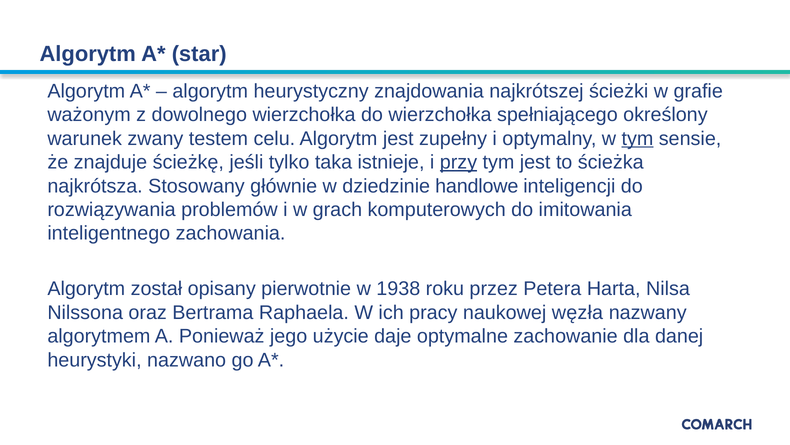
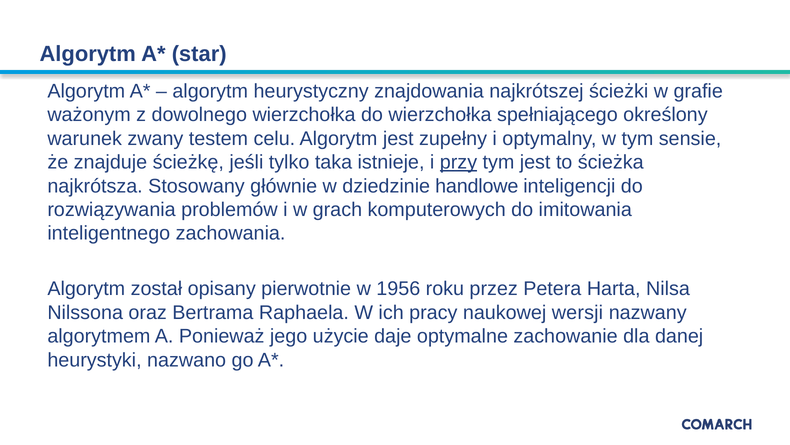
tym underline: present -> none (637, 138)
1938: 1938 -> 1956 (398, 288)
węzła: węzła -> wersji (577, 312)
